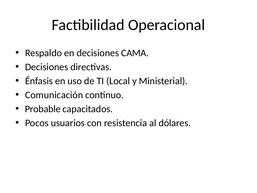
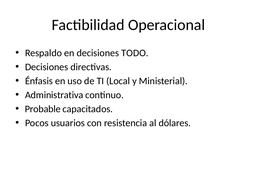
CAMA: CAMA -> TODO (135, 53)
Comunicación: Comunicación -> Administrativa (54, 95)
